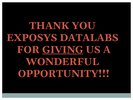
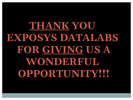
THANK underline: none -> present (49, 26)
